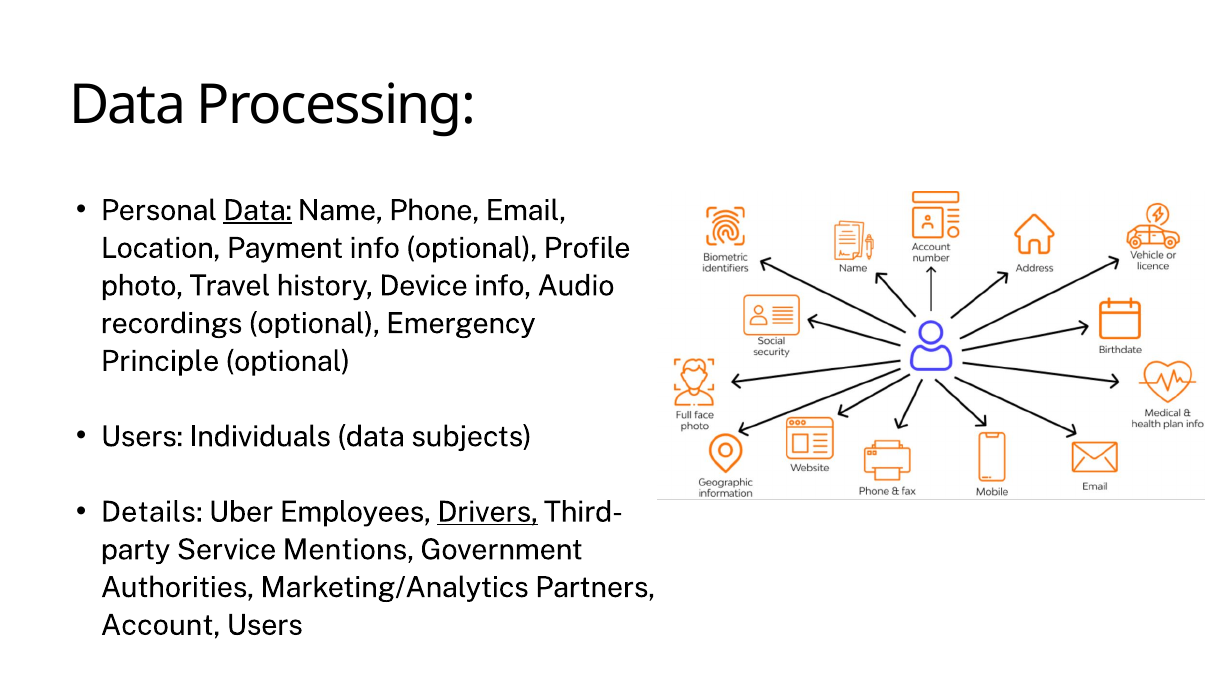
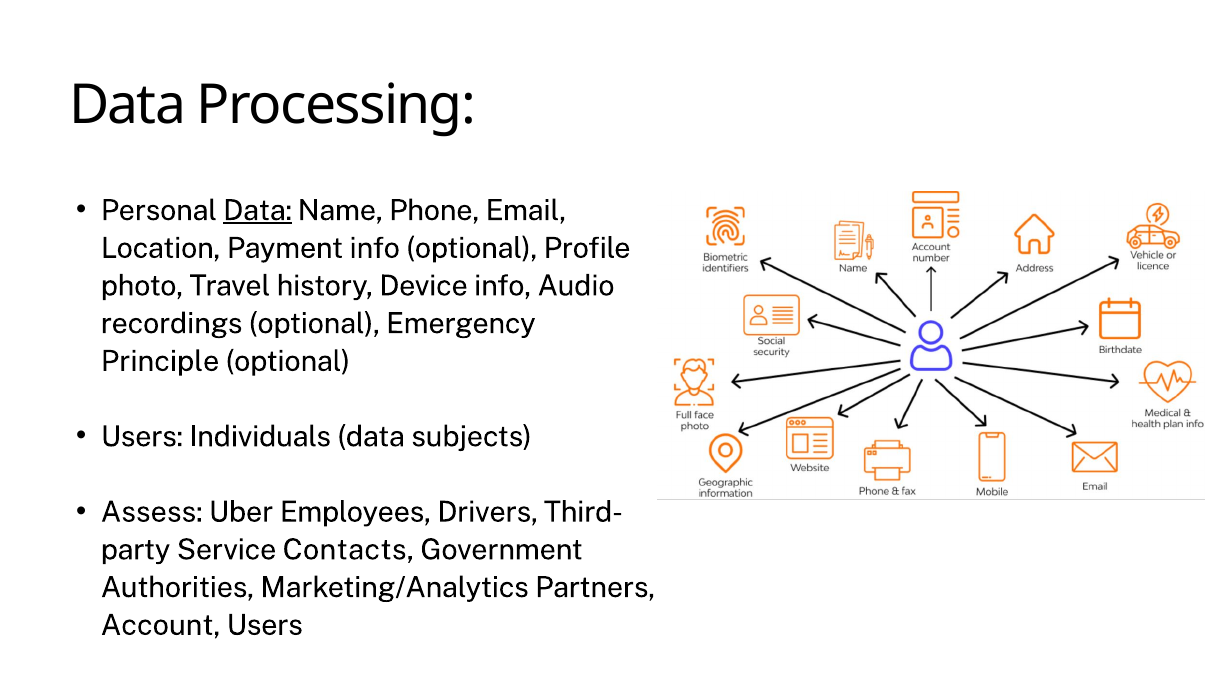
Details: Details -> Assess (152, 512)
Drivers underline: present -> none (488, 512)
Mentions: Mentions -> Contacts (348, 550)
